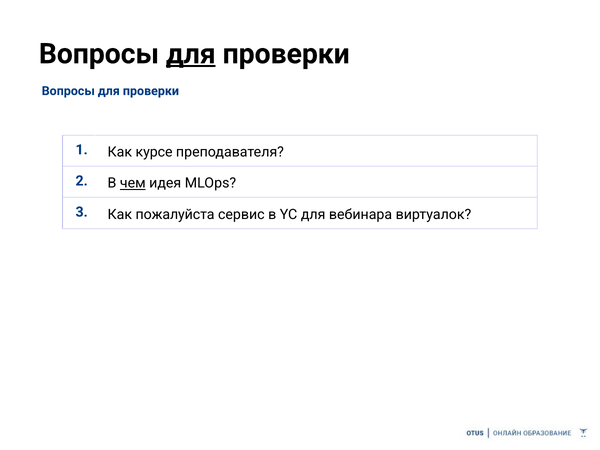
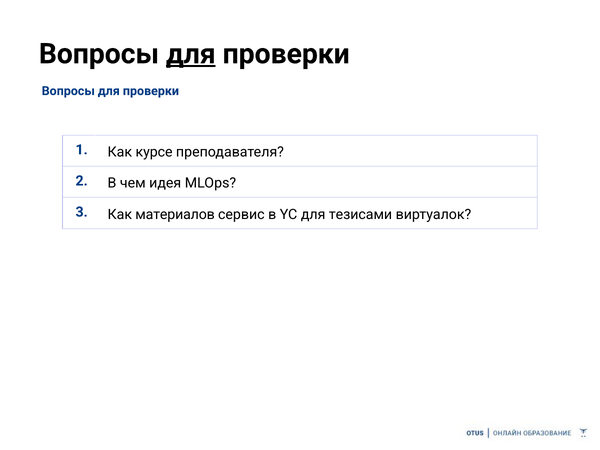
чем underline: present -> none (133, 183)
пожалуйста: пожалуйста -> материалов (175, 214)
вебинара: вебинара -> тезисами (361, 214)
